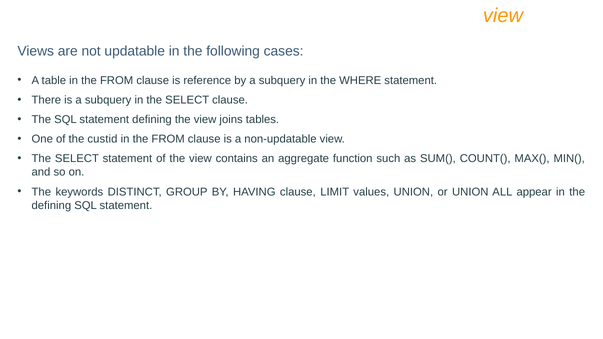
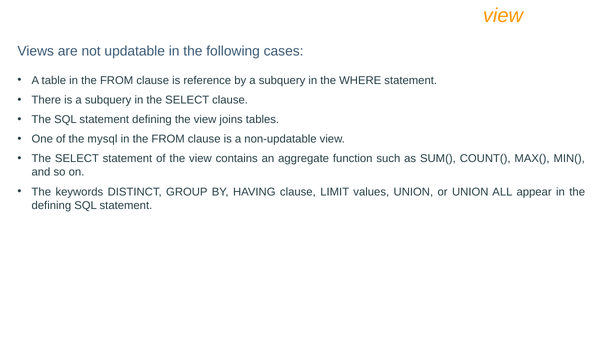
custid: custid -> mysql (102, 139)
